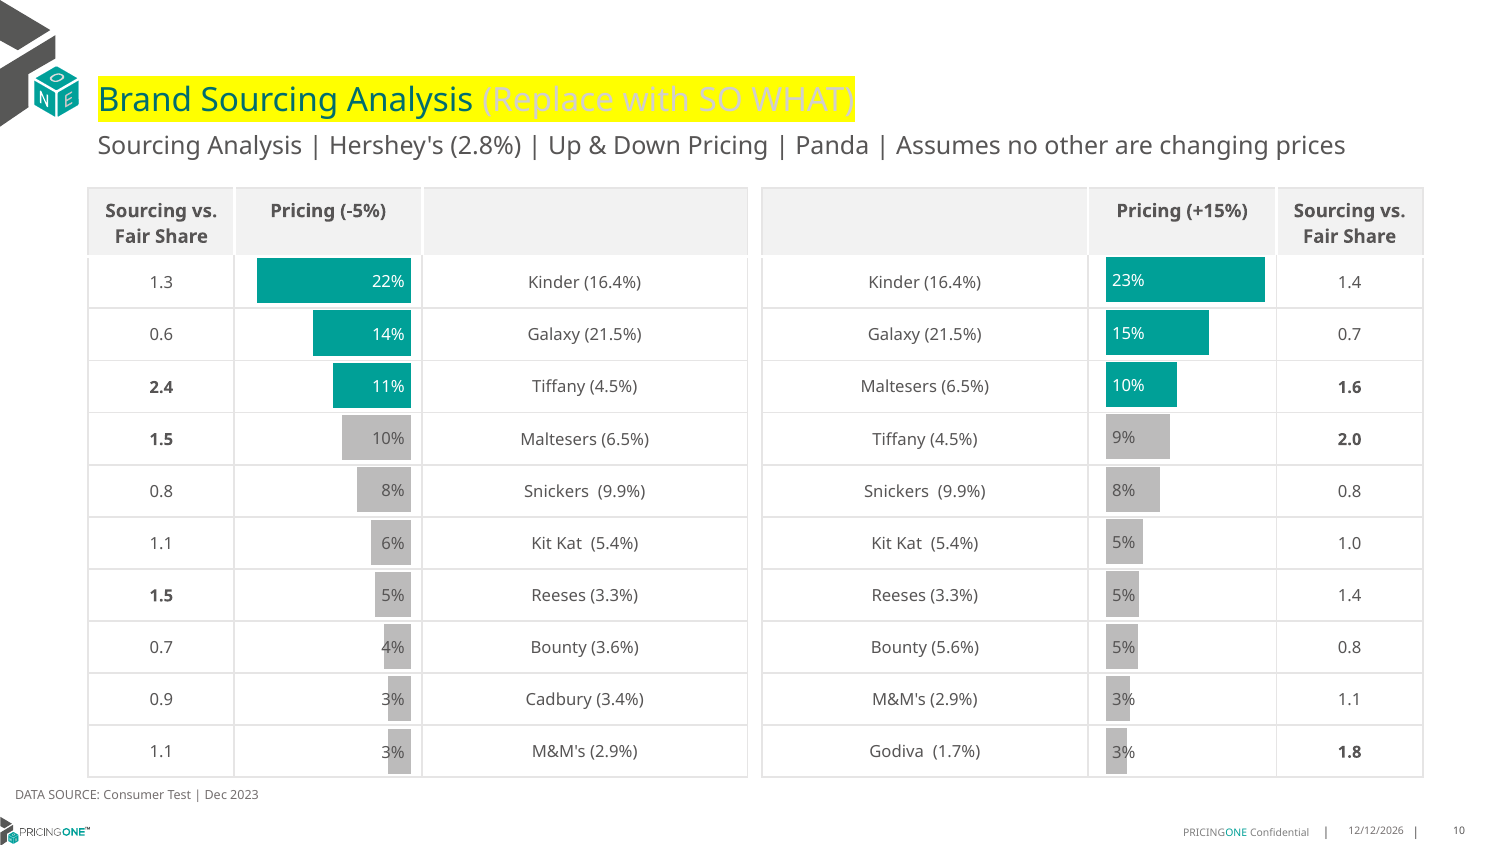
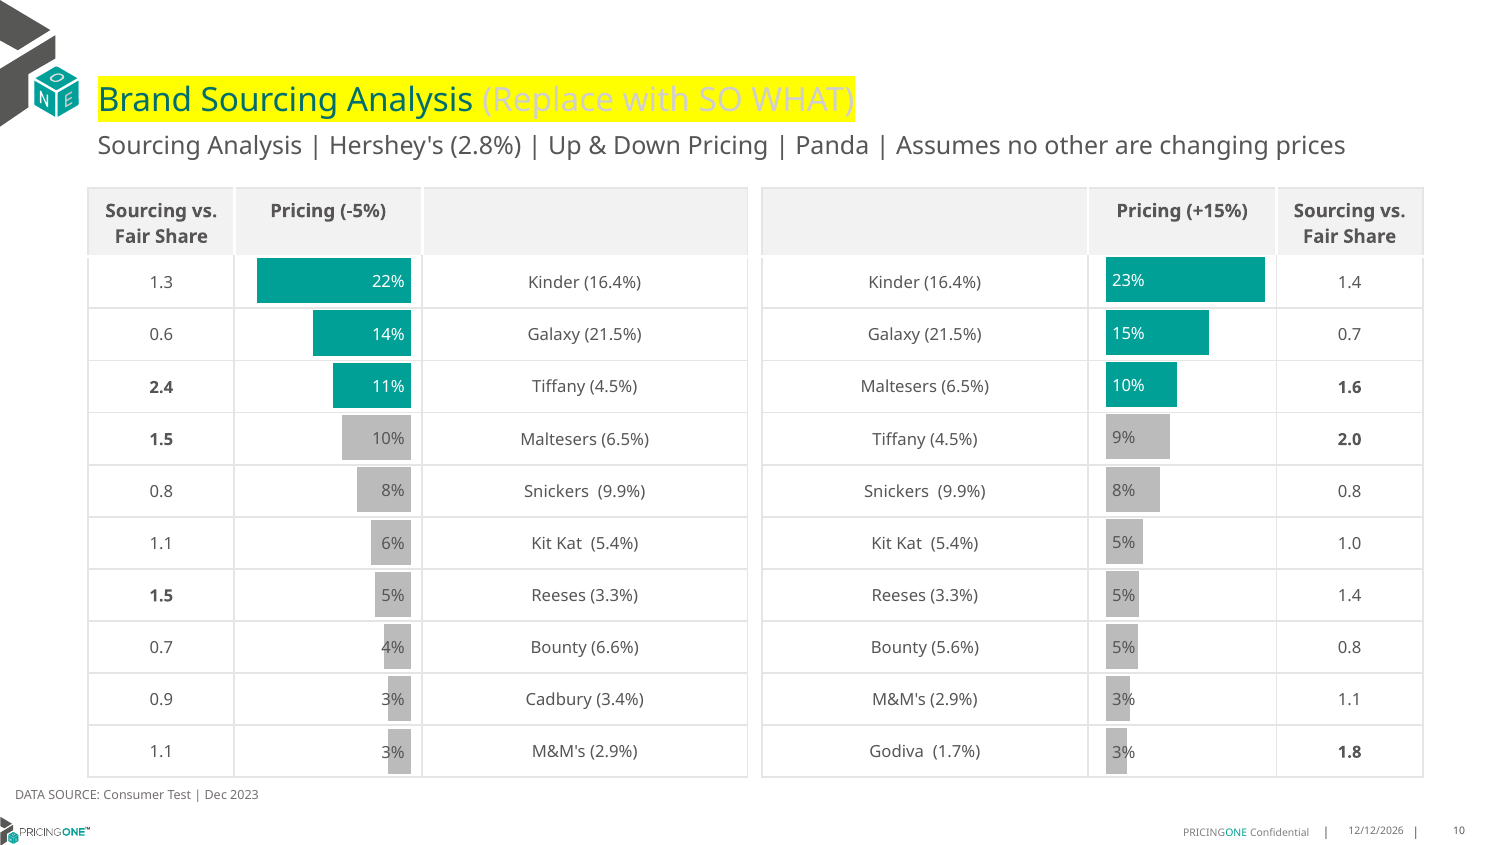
3.6%: 3.6% -> 6.6% (615, 648)
